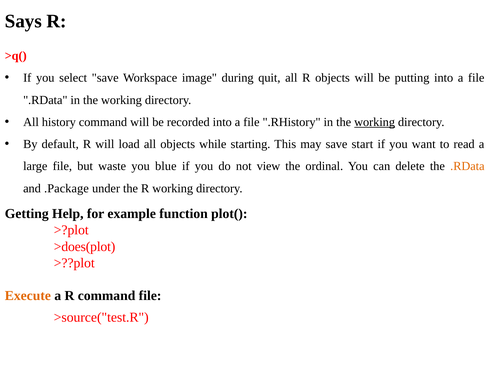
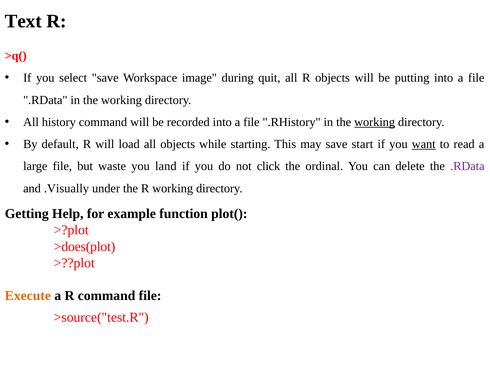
Says: Says -> Text (23, 21)
want underline: none -> present (424, 144)
blue: blue -> land (166, 166)
view: view -> click (269, 166)
.RData colour: orange -> purple (467, 166)
.Package: .Package -> .Visually (66, 188)
